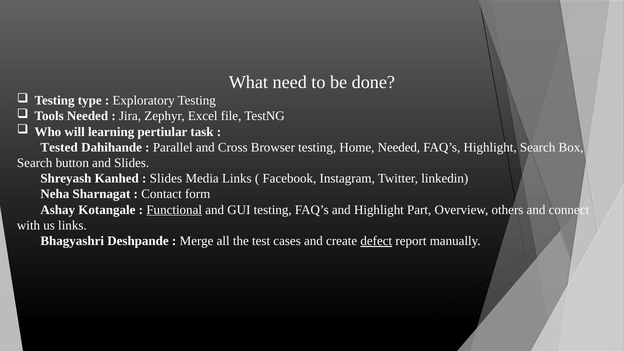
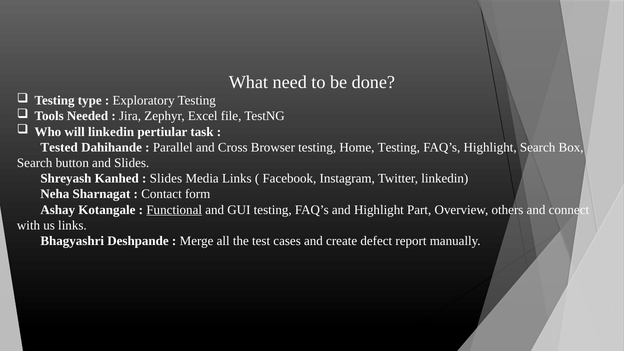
will learning: learning -> linkedin (111, 132)
Home Needed: Needed -> Testing (399, 147)
defect underline: present -> none (376, 241)
